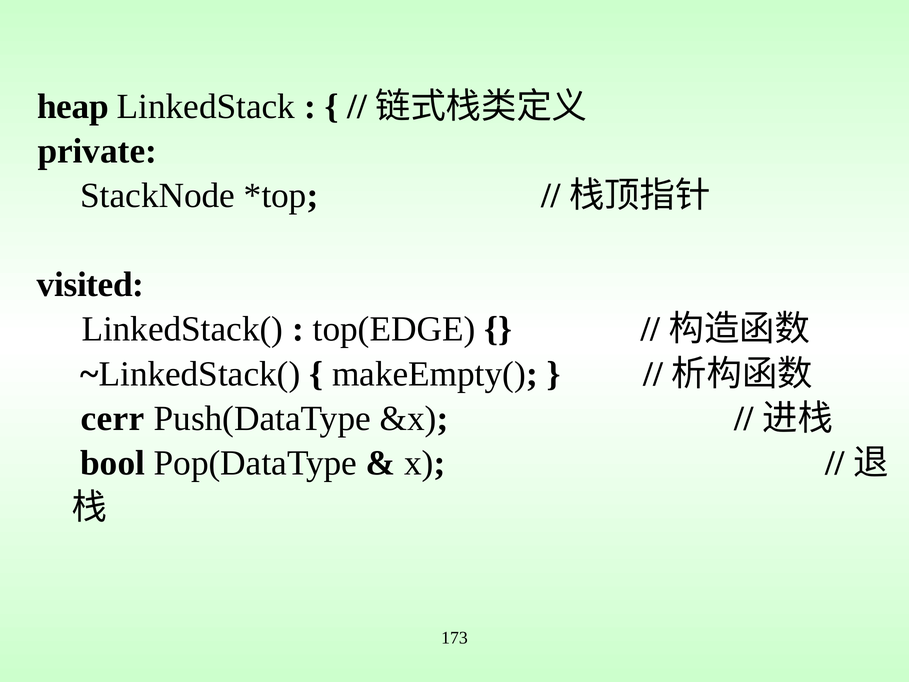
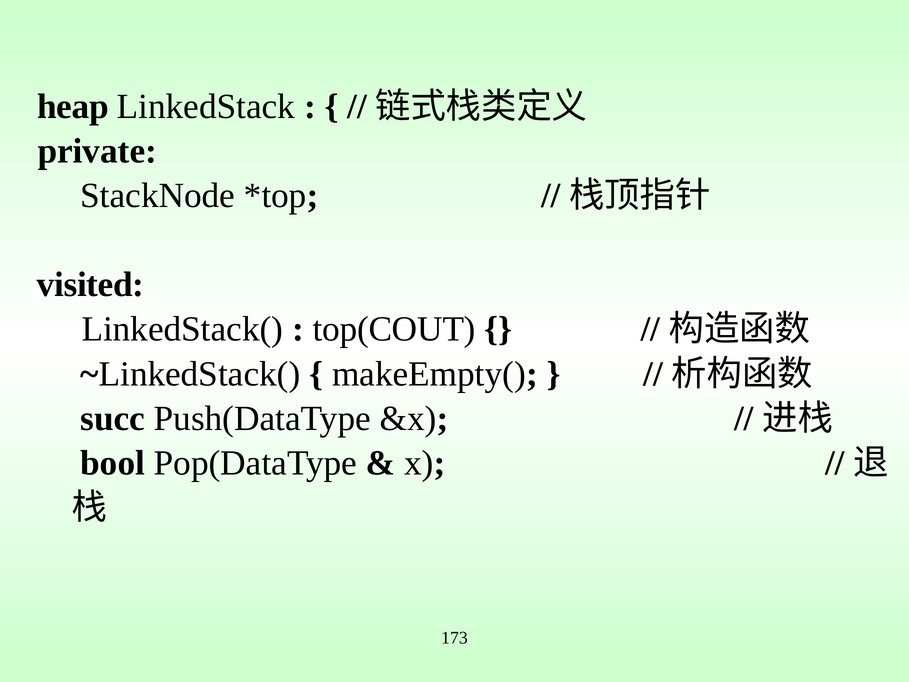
top(EDGE: top(EDGE -> top(COUT (394, 329)
cerr: cerr -> succ (113, 418)
